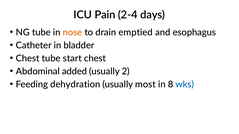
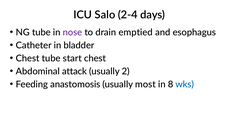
Pain: Pain -> Salo (105, 15)
nose colour: orange -> purple (72, 33)
added: added -> attack (74, 72)
dehydration: dehydration -> anastomosis (75, 85)
